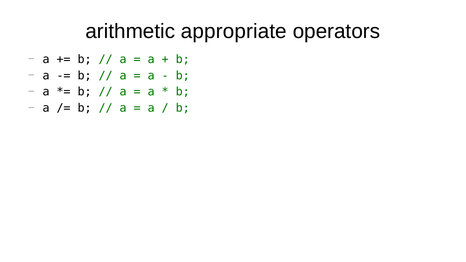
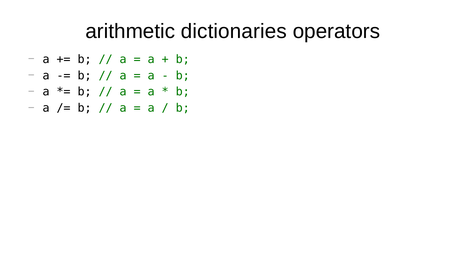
appropriate: appropriate -> dictionaries (234, 31)
